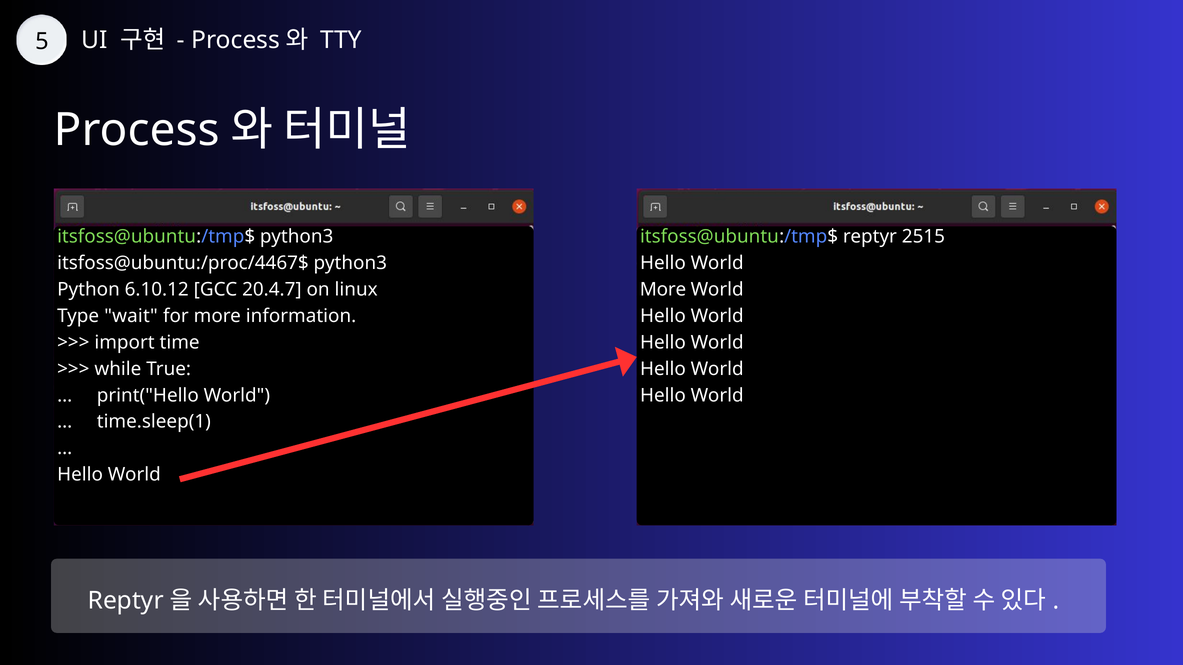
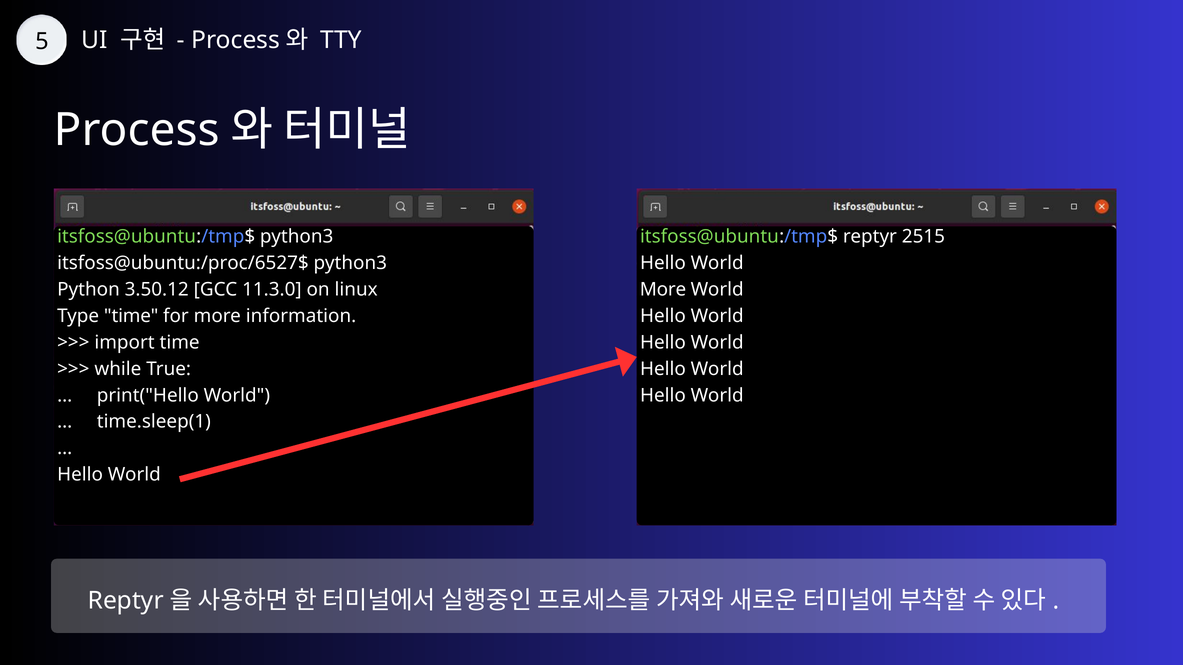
itsfoss@ubuntu:/proc/4467$: itsfoss@ubuntu:/proc/4467$ -> itsfoss@ubuntu:/proc/6527$ (183, 263)
6.10.12: 6.10.12 -> 3.50.12 (157, 290)
20.4.7: 20.4.7 -> 11.3.0 (272, 290)
Type wait: wait -> time (131, 316)
